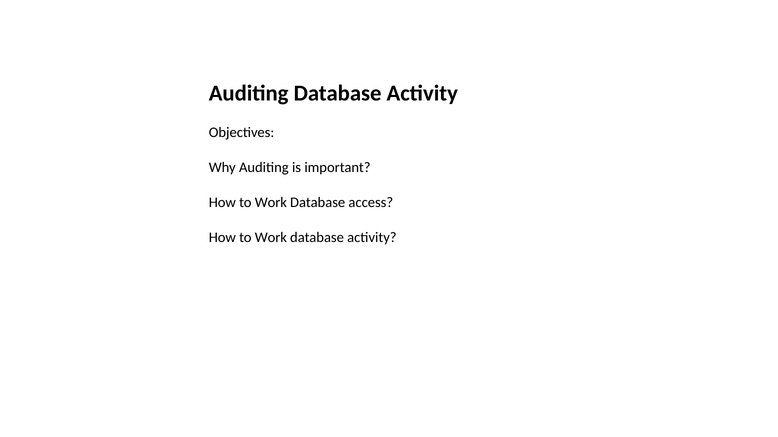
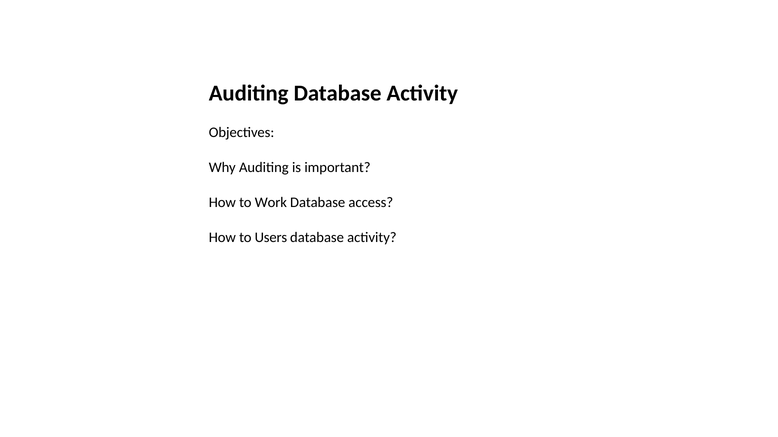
Work: Work -> Users (271, 238)
